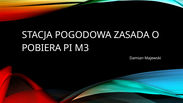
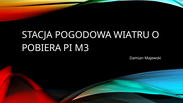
ZASADA: ZASADA -> WIATRU (132, 35)
